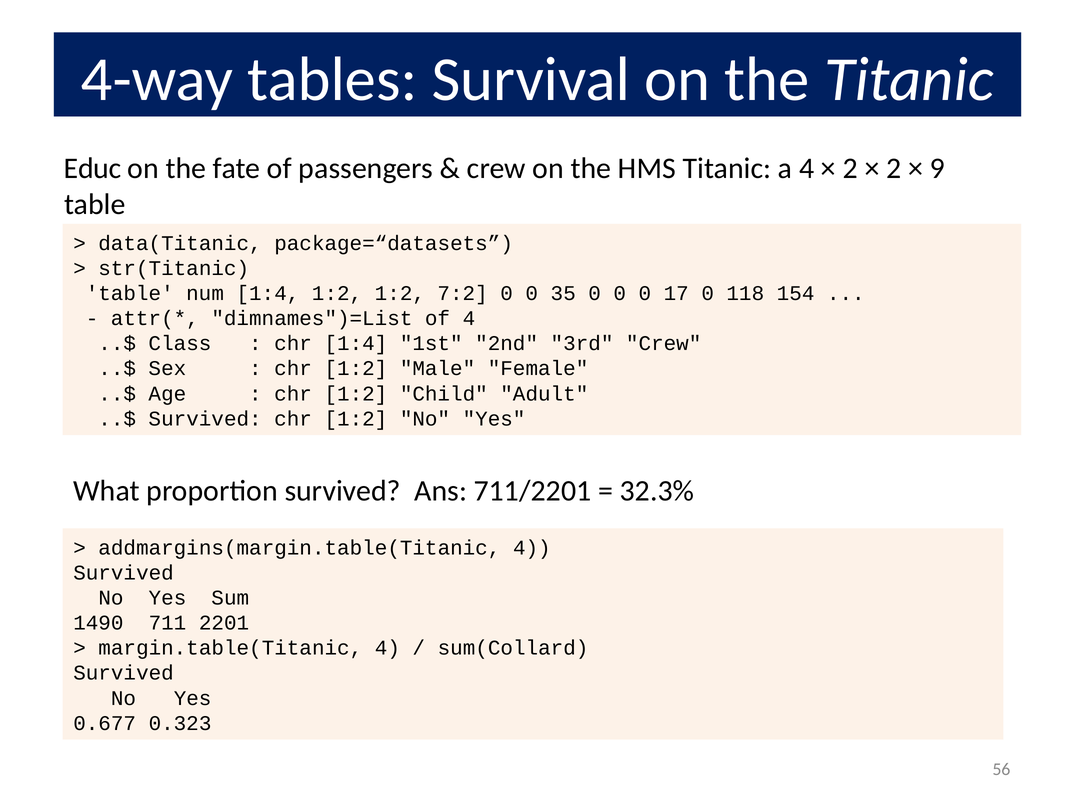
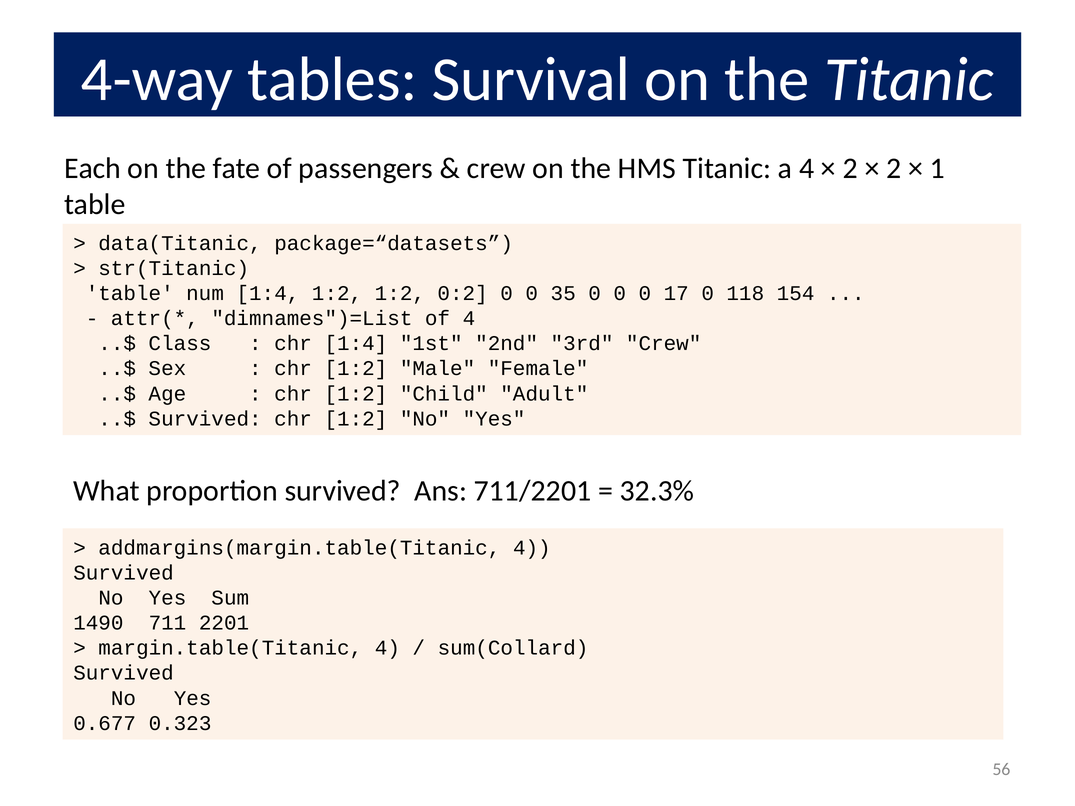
Educ: Educ -> Each (93, 169)
9: 9 -> 1 (937, 169)
7:2: 7:2 -> 0:2 (463, 293)
